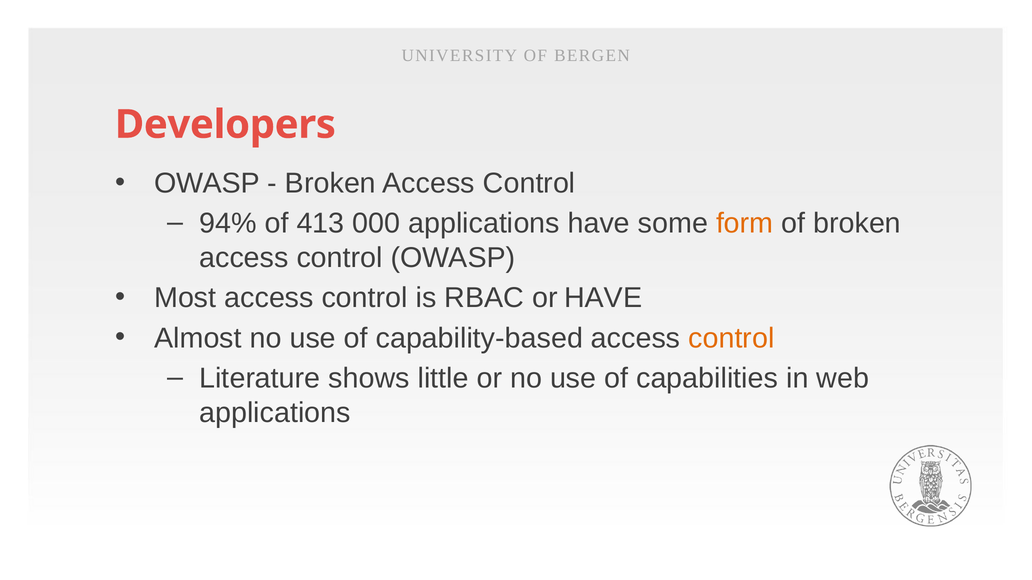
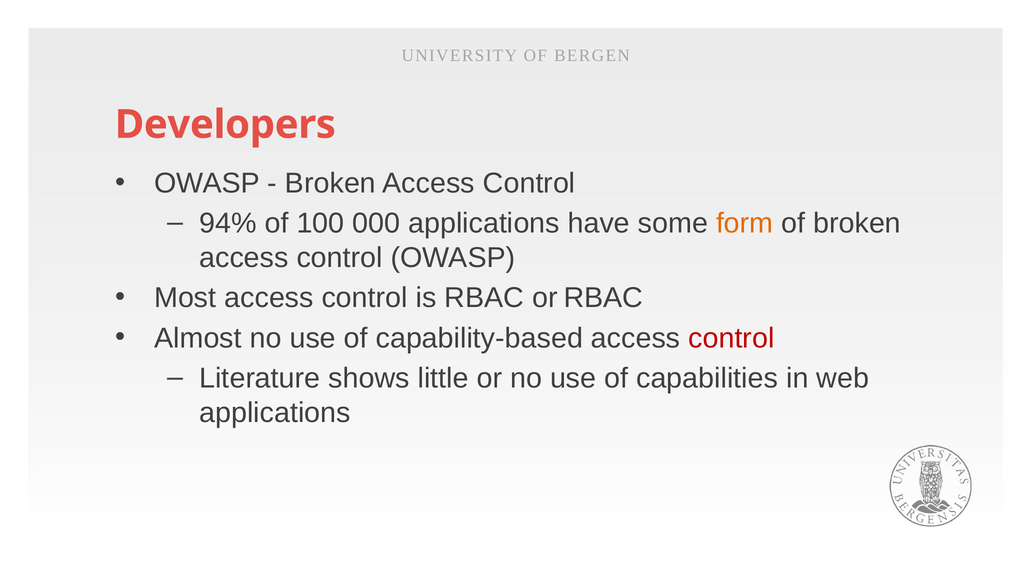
413: 413 -> 100 (320, 224)
or HAVE: HAVE -> RBAC (603, 298)
control colour: orange -> red (731, 338)
